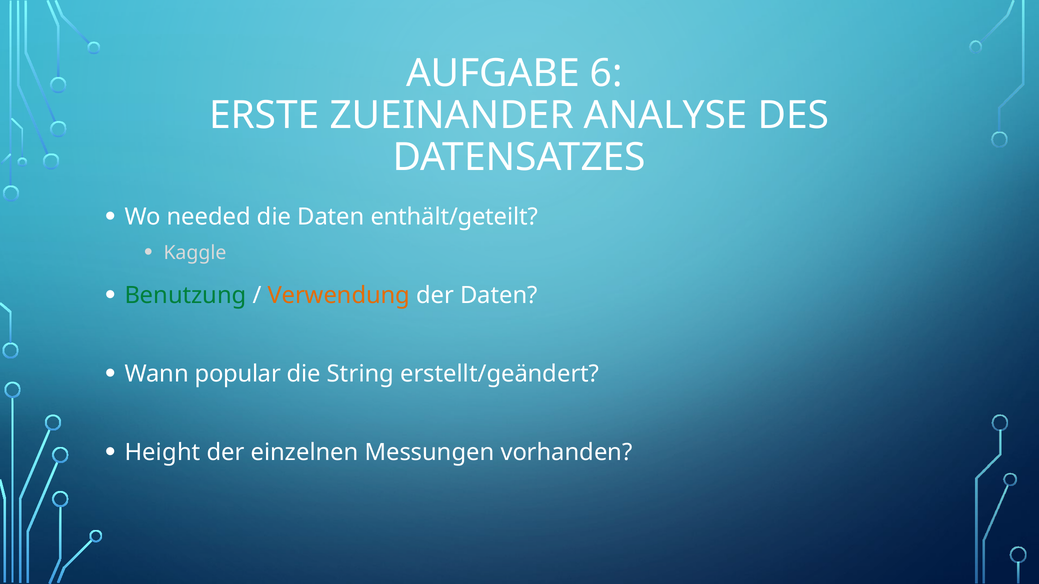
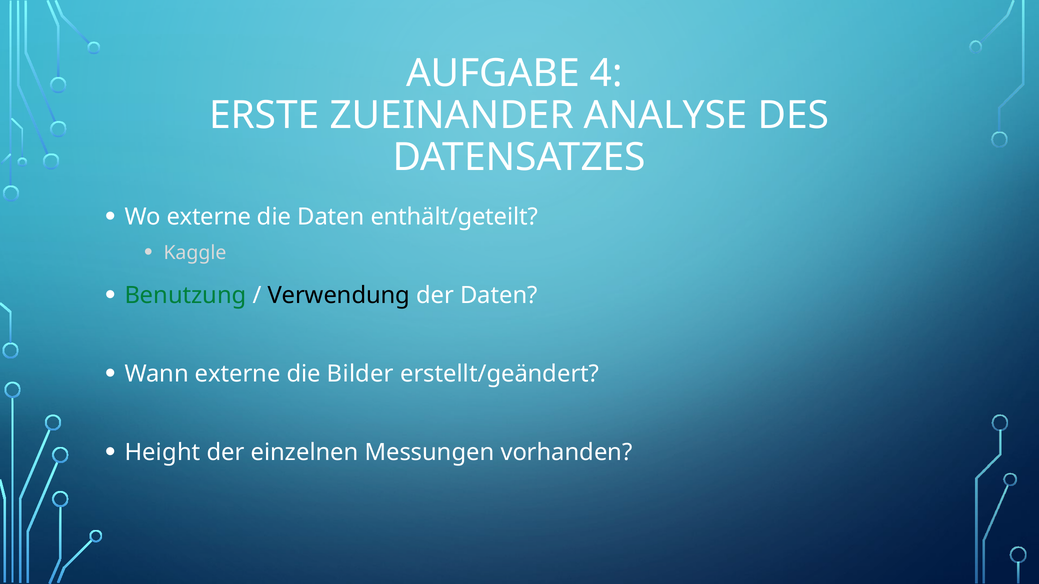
6: 6 -> 4 (606, 73)
Wo needed: needed -> externe (209, 217)
Verwendung colour: orange -> black (339, 296)
Wann popular: popular -> externe (238, 374)
String: String -> Bilder (360, 374)
